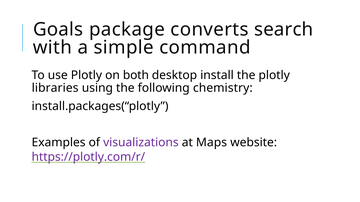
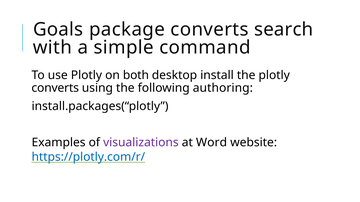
libraries: libraries -> converts (55, 88)
chemistry: chemistry -> authoring (223, 88)
Maps: Maps -> Word (212, 143)
https://plotly.com/r/ colour: purple -> blue (88, 157)
